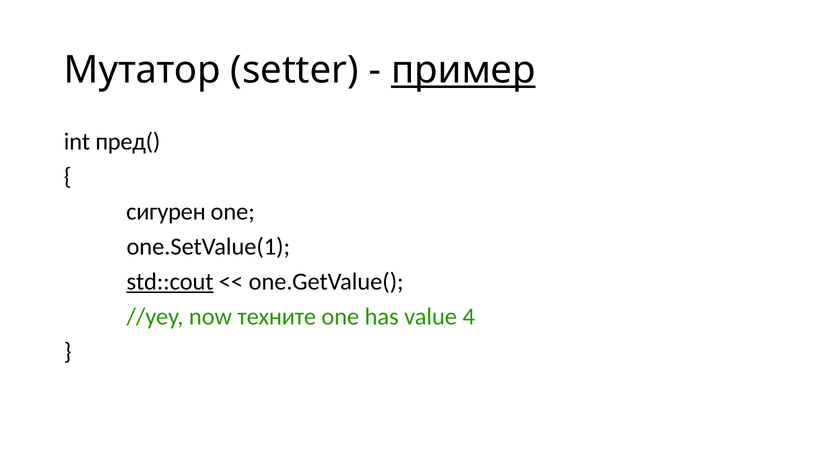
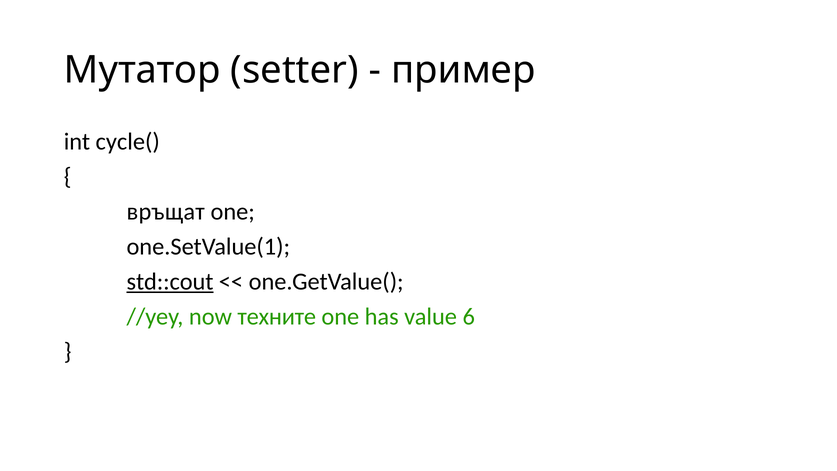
пример underline: present -> none (463, 70)
пред(: пред( -> cycle( (128, 141)
сигурен: сигурен -> връщат (166, 212)
4: 4 -> 6 (469, 317)
